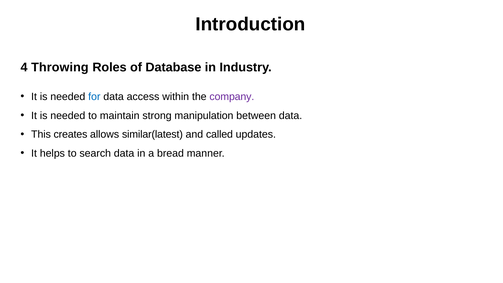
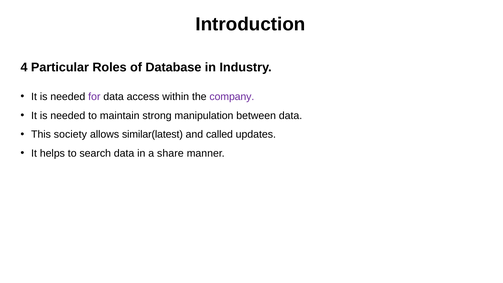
Throwing: Throwing -> Particular (60, 67)
for colour: blue -> purple (94, 97)
creates: creates -> society (70, 134)
bread: bread -> share (170, 153)
